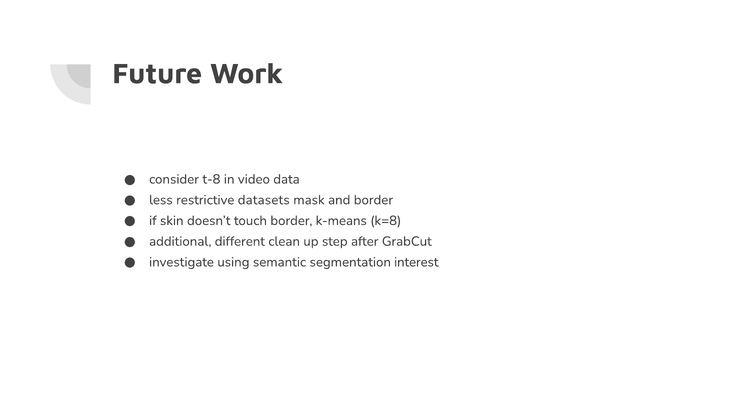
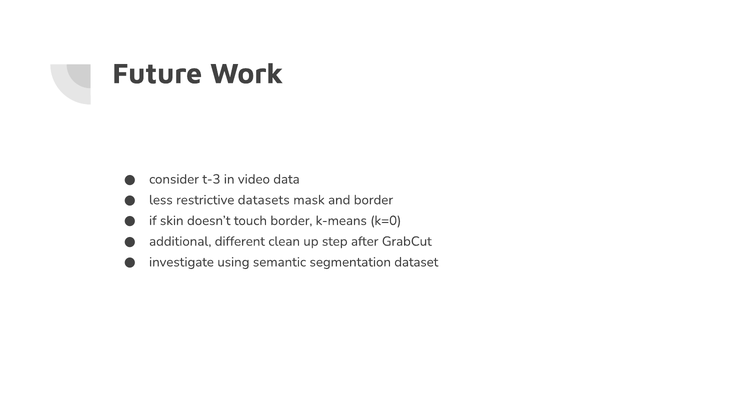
t-8: t-8 -> t-3 (211, 179)
k=8: k=8 -> k=0 (386, 221)
interest: interest -> dataset (416, 262)
